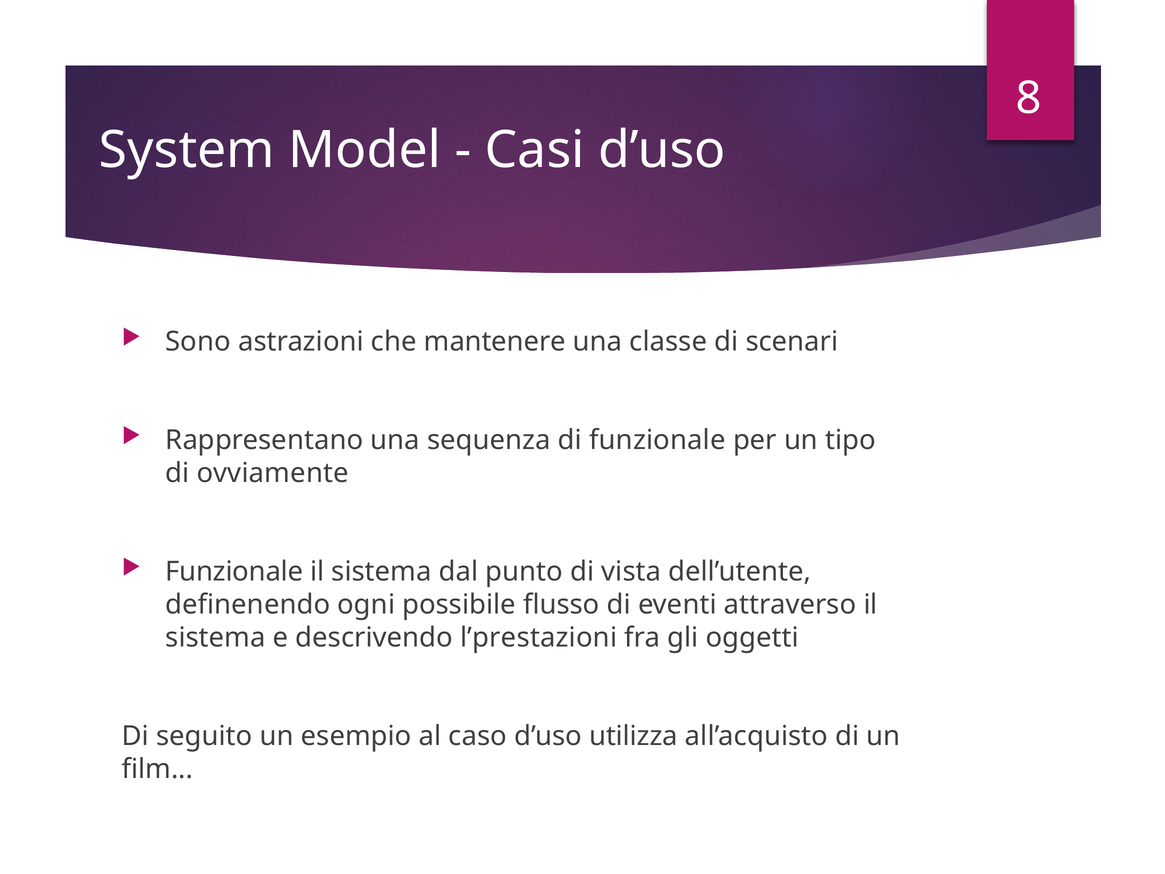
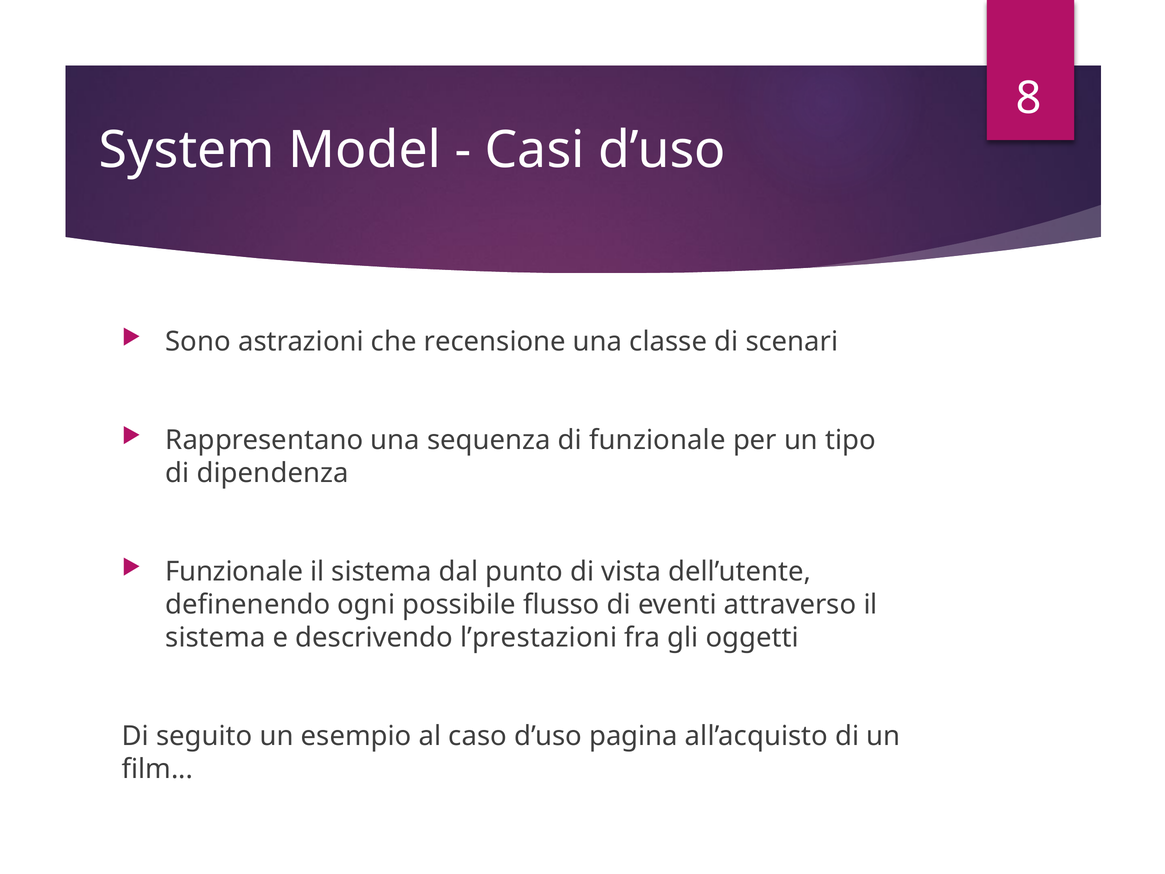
mantenere: mantenere -> recensione (495, 341)
ovviamente: ovviamente -> dipendenza (273, 473)
utilizza: utilizza -> pagina (634, 736)
